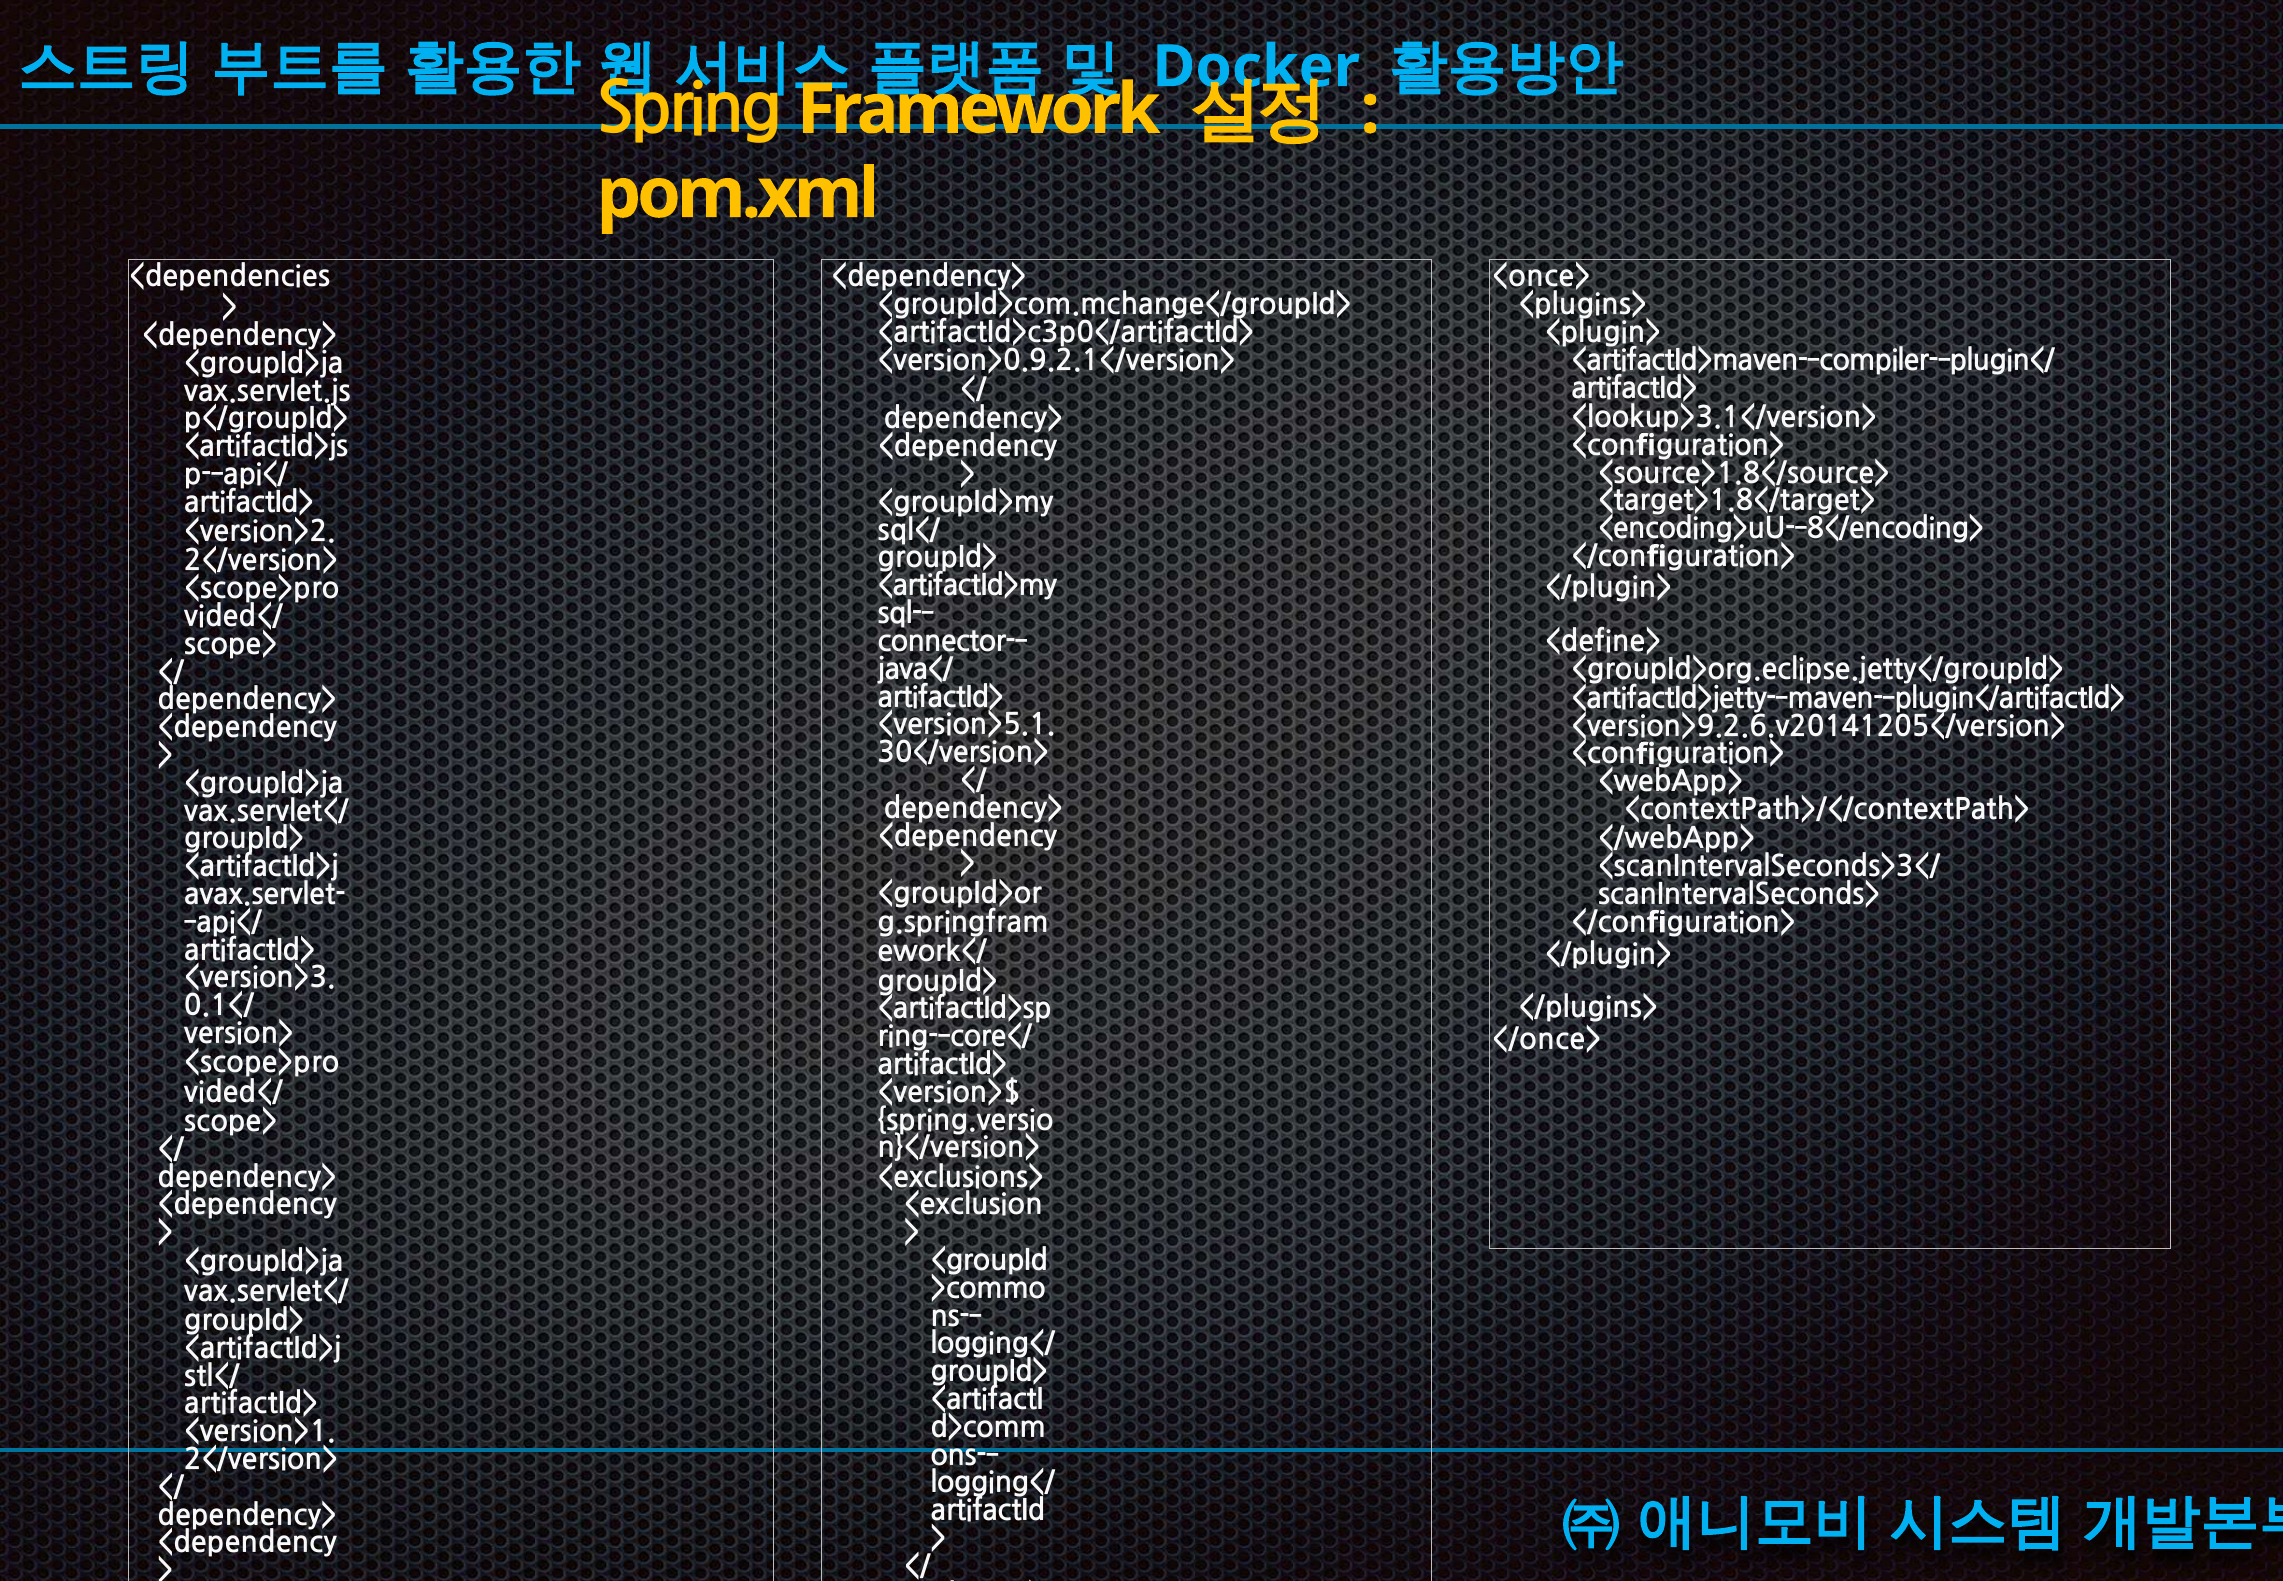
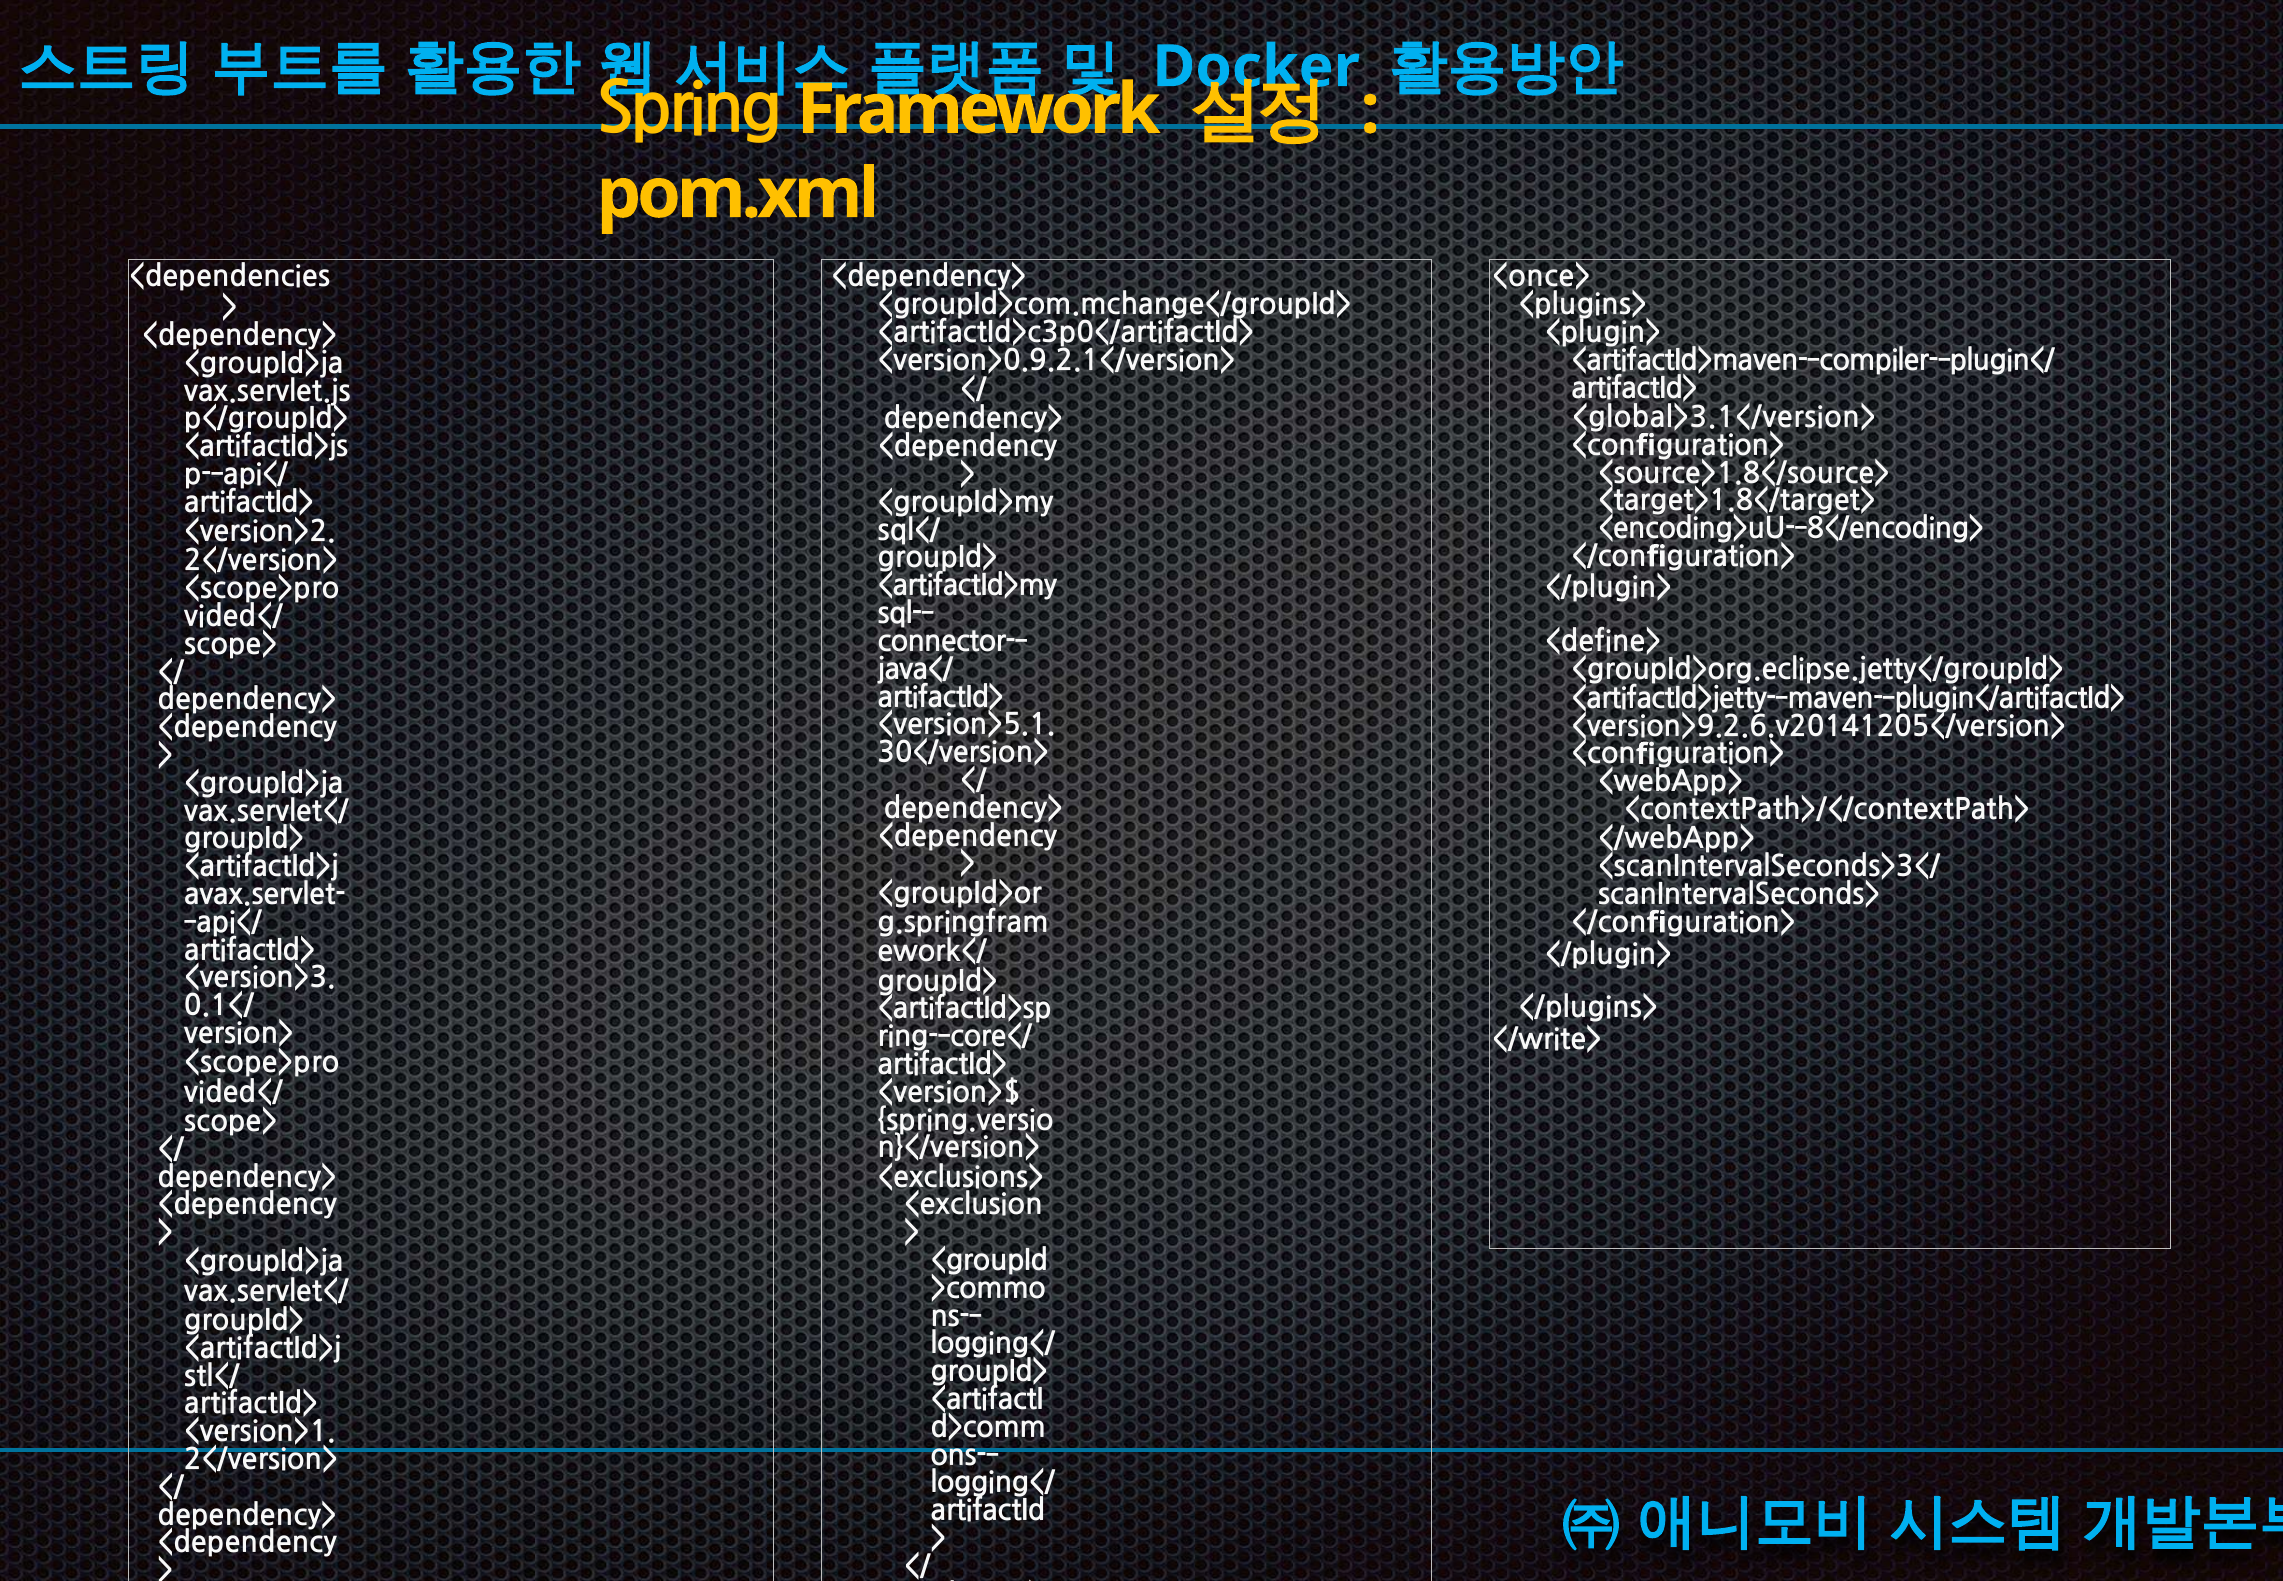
<lookup>3.1</version>: <lookup>3.1</version> -> <global>3.1</version> (1724, 418)
</once>: </once> -> </write> (1547, 1039)
